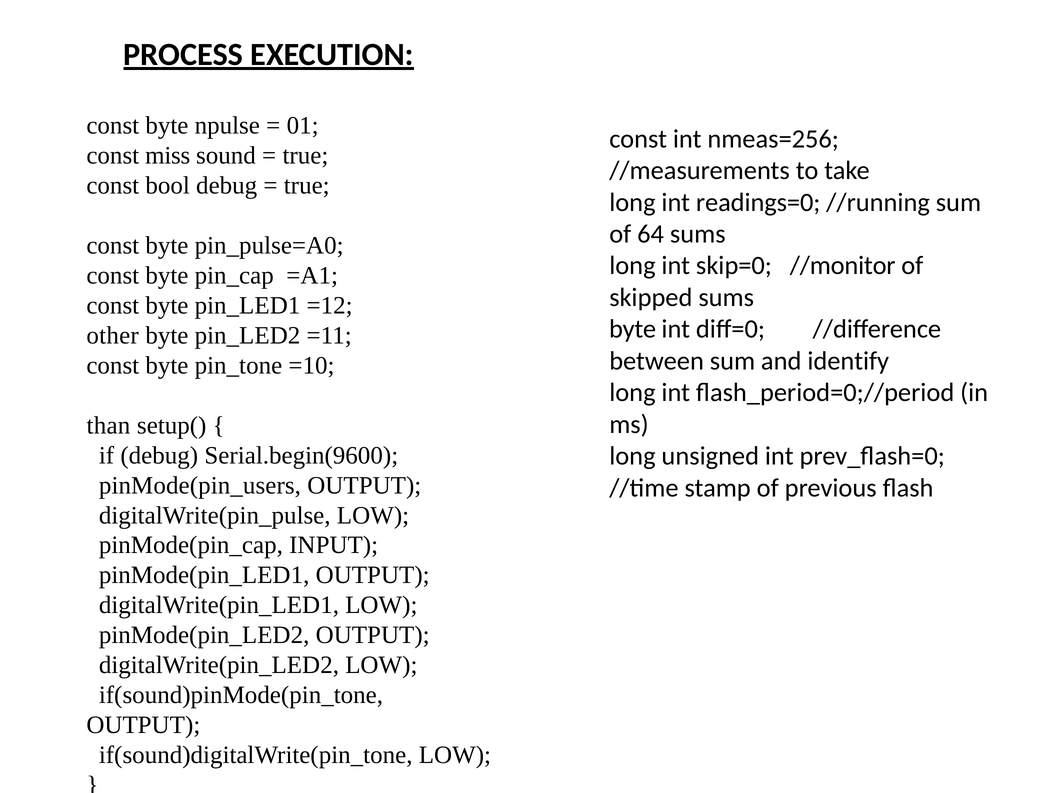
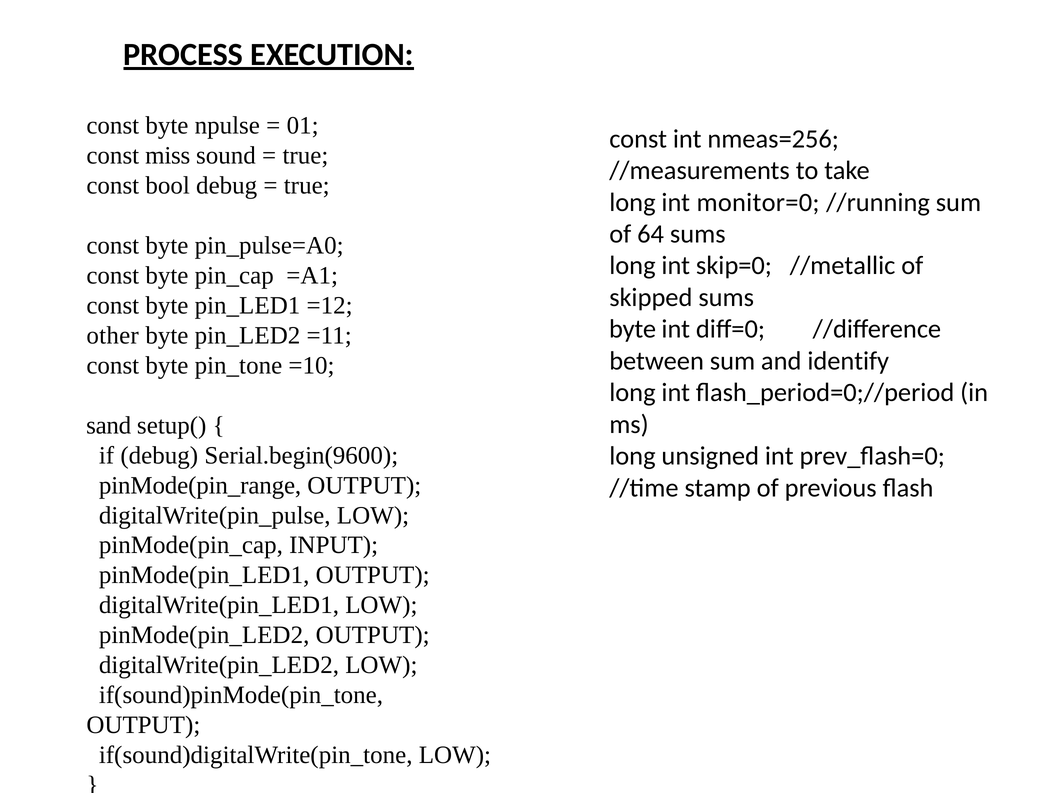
readings=0: readings=0 -> monitor=0 (758, 202)
//monitor: //monitor -> //metallic (843, 266)
than: than -> sand (109, 426)
pinMode(pin_users: pinMode(pin_users -> pinMode(pin_range (200, 486)
